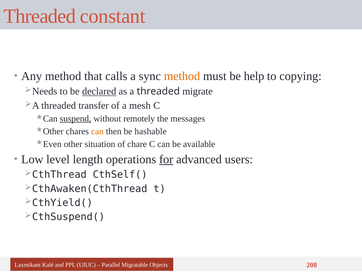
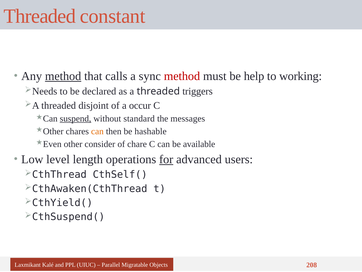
method underline: none -> present (63, 76)
method colour: orange -> red (182, 76)
copying: copying -> working (301, 76)
declared underline: present -> none (99, 91)
migrate: migrate -> triggers (198, 91)
transfer: transfer -> disjoint (94, 105)
mesh: mesh -> occur (140, 105)
remotely: remotely -> standard (139, 118)
situation: situation -> consider (100, 144)
